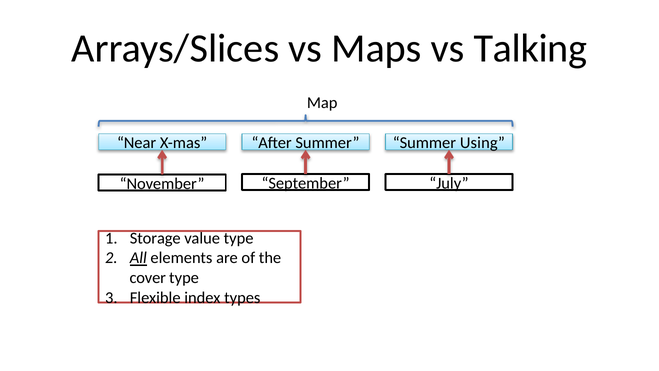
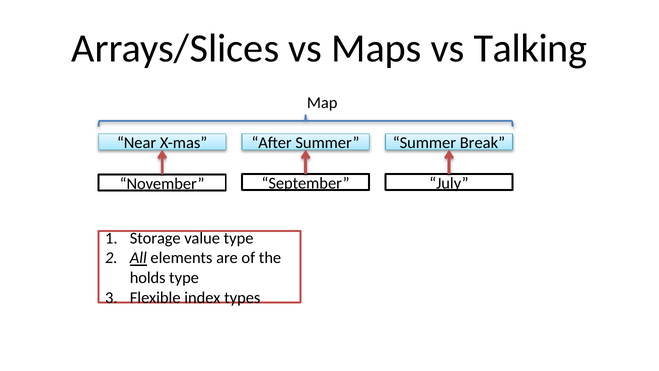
Using: Using -> Break (482, 143)
cover: cover -> holds (148, 278)
